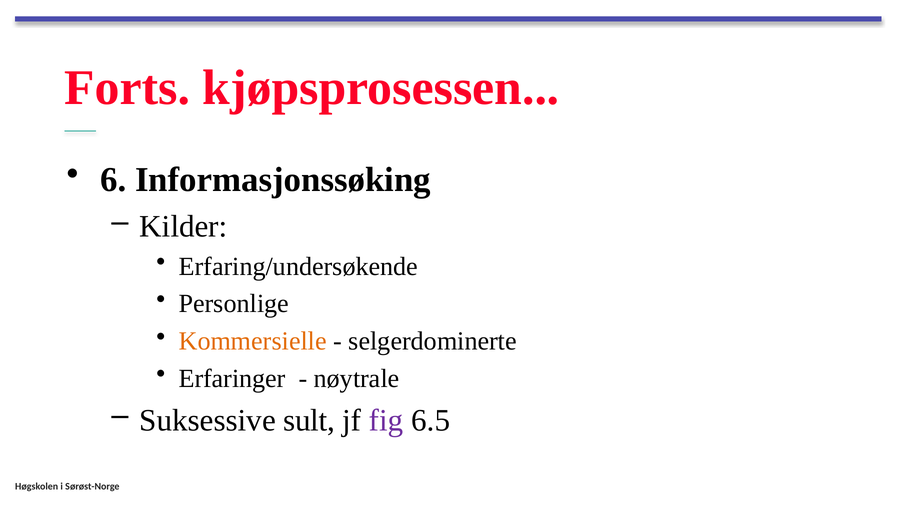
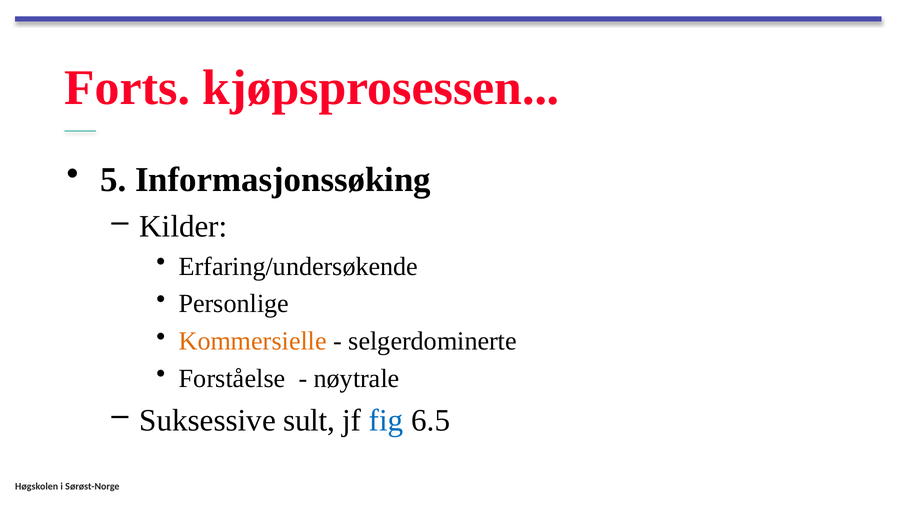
6: 6 -> 5 (113, 180)
Erfaringer: Erfaringer -> Forståelse (232, 378)
fig colour: purple -> blue (386, 420)
